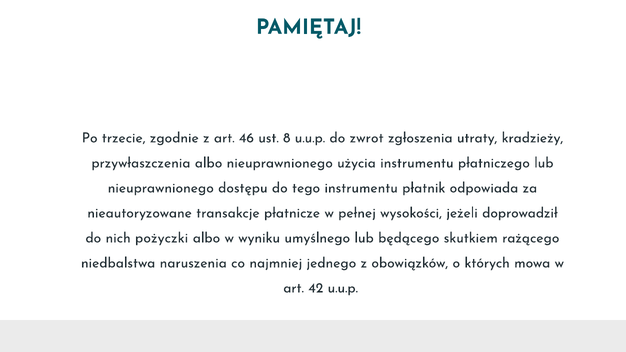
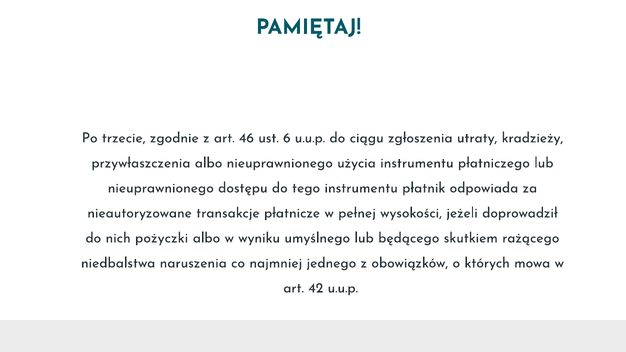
8: 8 -> 6 (287, 138)
zwrot: zwrot -> ciągu (367, 138)
